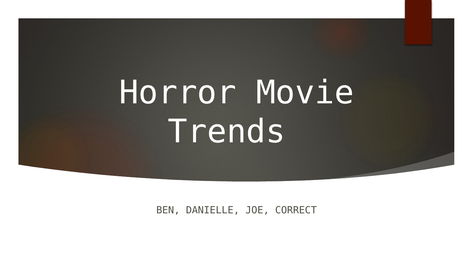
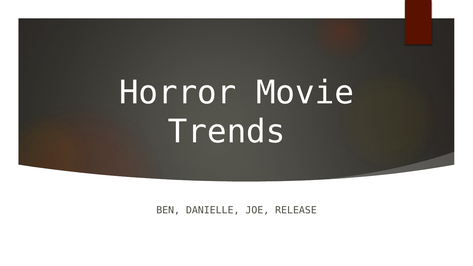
CORRECT: CORRECT -> RELEASE (296, 210)
